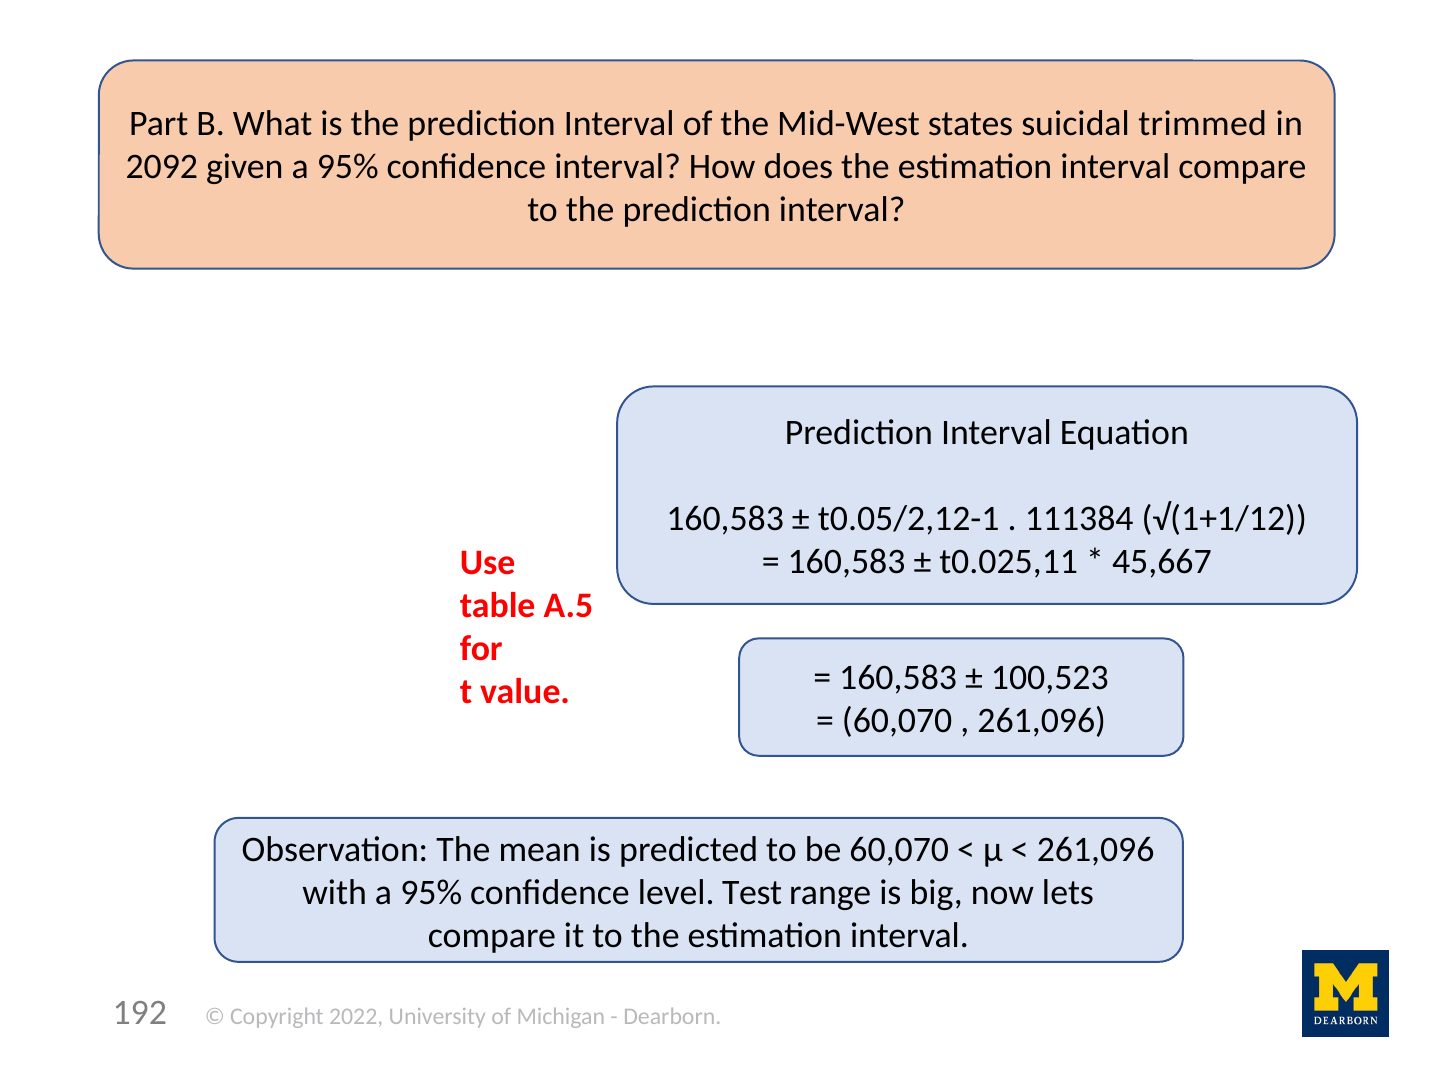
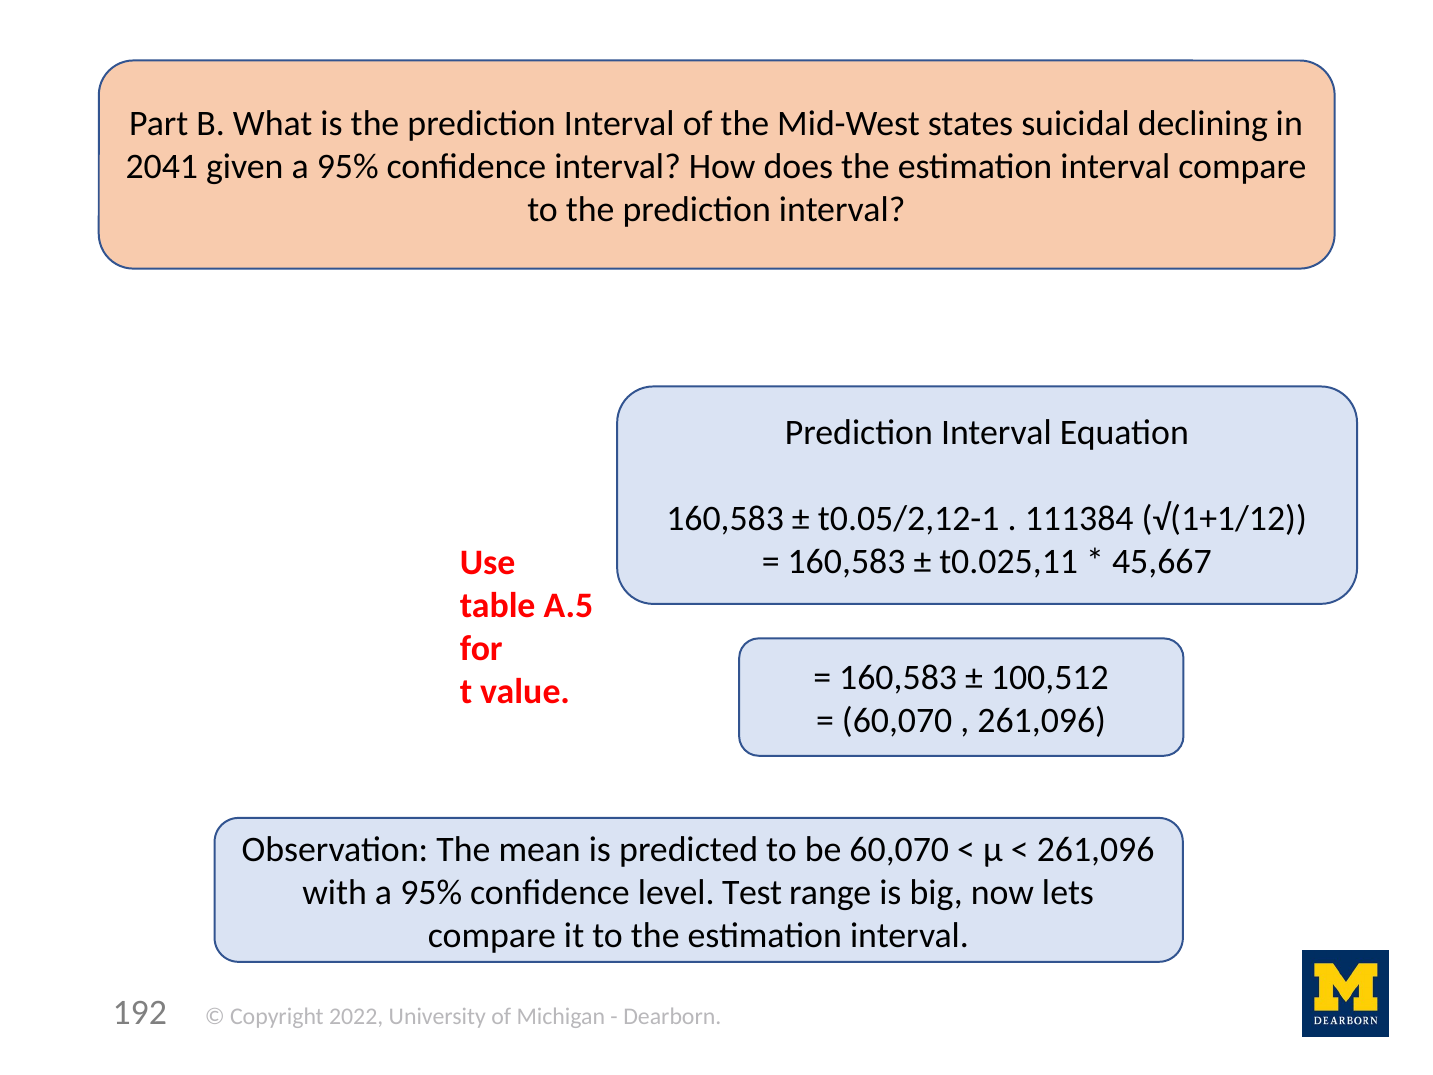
trimmed: trimmed -> declining (1203, 124)
2092: 2092 -> 2041 (162, 167)
100,523: 100,523 -> 100,512 (1050, 678)
